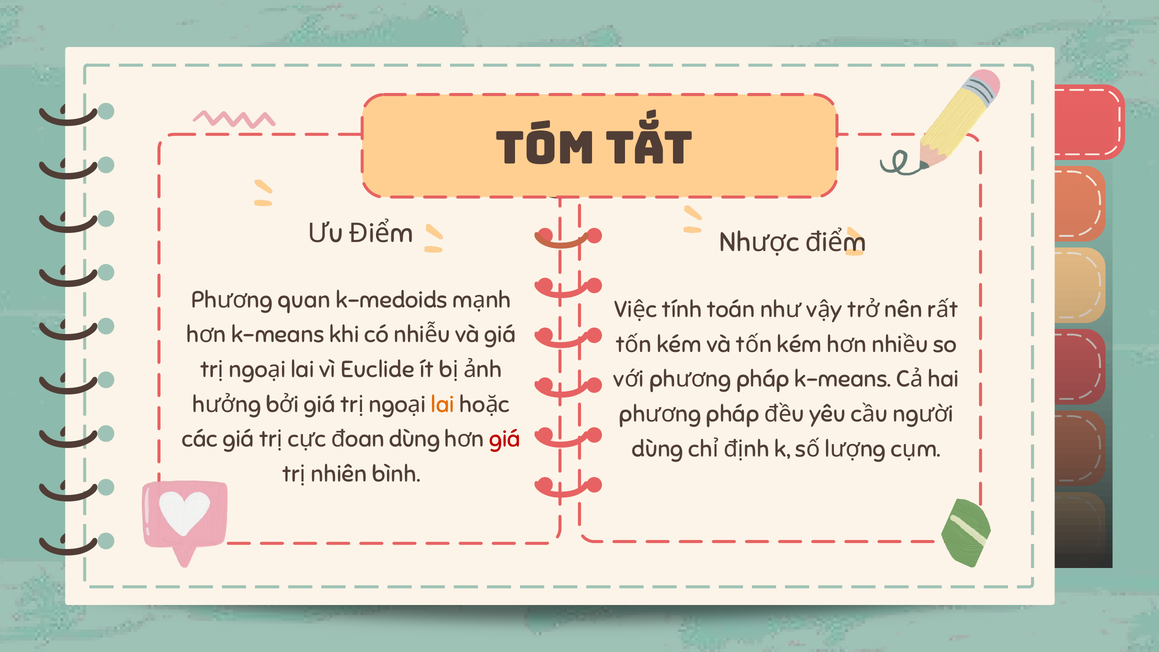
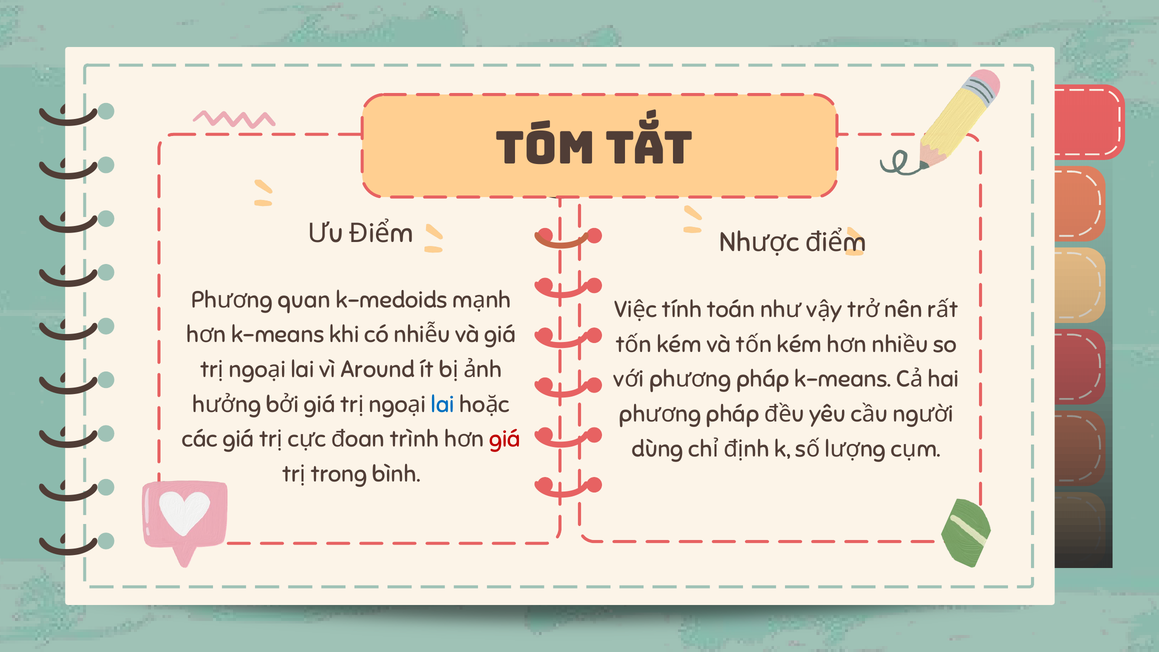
Euclide: Euclide -> Around (378, 370)
lai colour: orange -> blue (443, 404)
dùng: dùng -> trình (414, 439)
nhiên: nhiên -> trong (339, 474)
